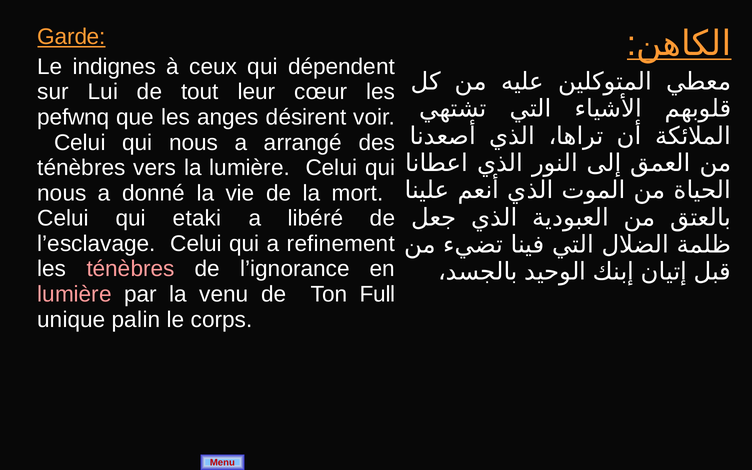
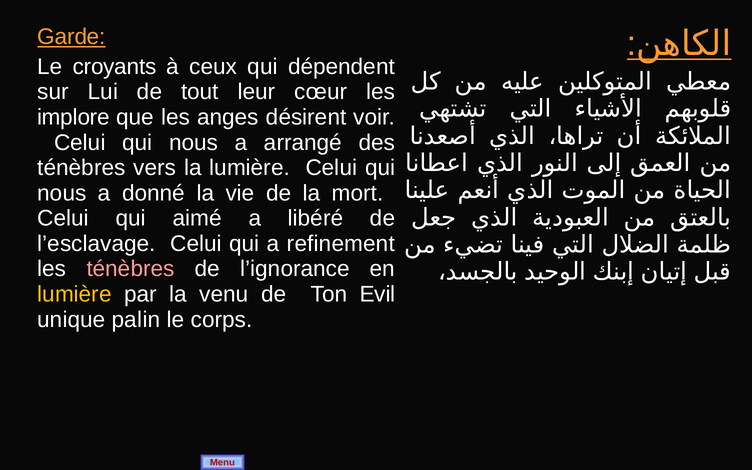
indignes: indignes -> croyants (115, 67)
pefwnq: pefwnq -> implore (73, 117)
etaki: etaki -> aimé (197, 218)
lumière colour: pink -> yellow (75, 294)
Full: Full -> Evil (378, 294)
